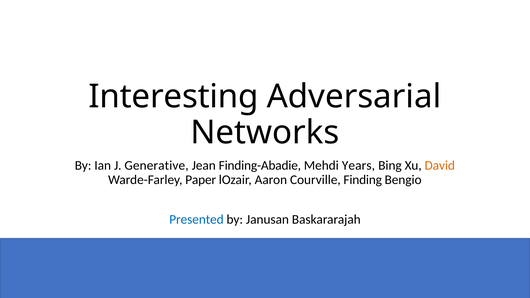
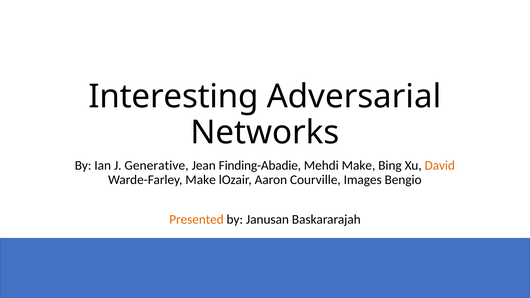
Mehdi Years: Years -> Make (359, 166)
Warde-Farley Paper: Paper -> Make (201, 180)
Finding: Finding -> Images (363, 180)
Presented colour: blue -> orange (196, 220)
